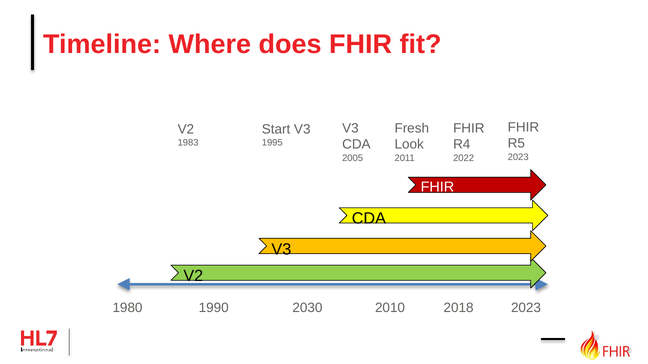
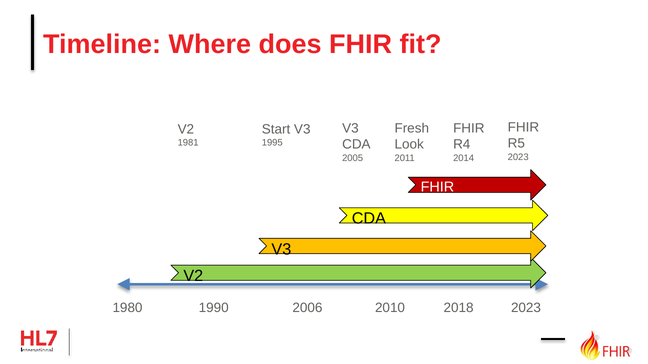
1983: 1983 -> 1981 (188, 143)
2022: 2022 -> 2014 (464, 158)
2030: 2030 -> 2006 (307, 308)
